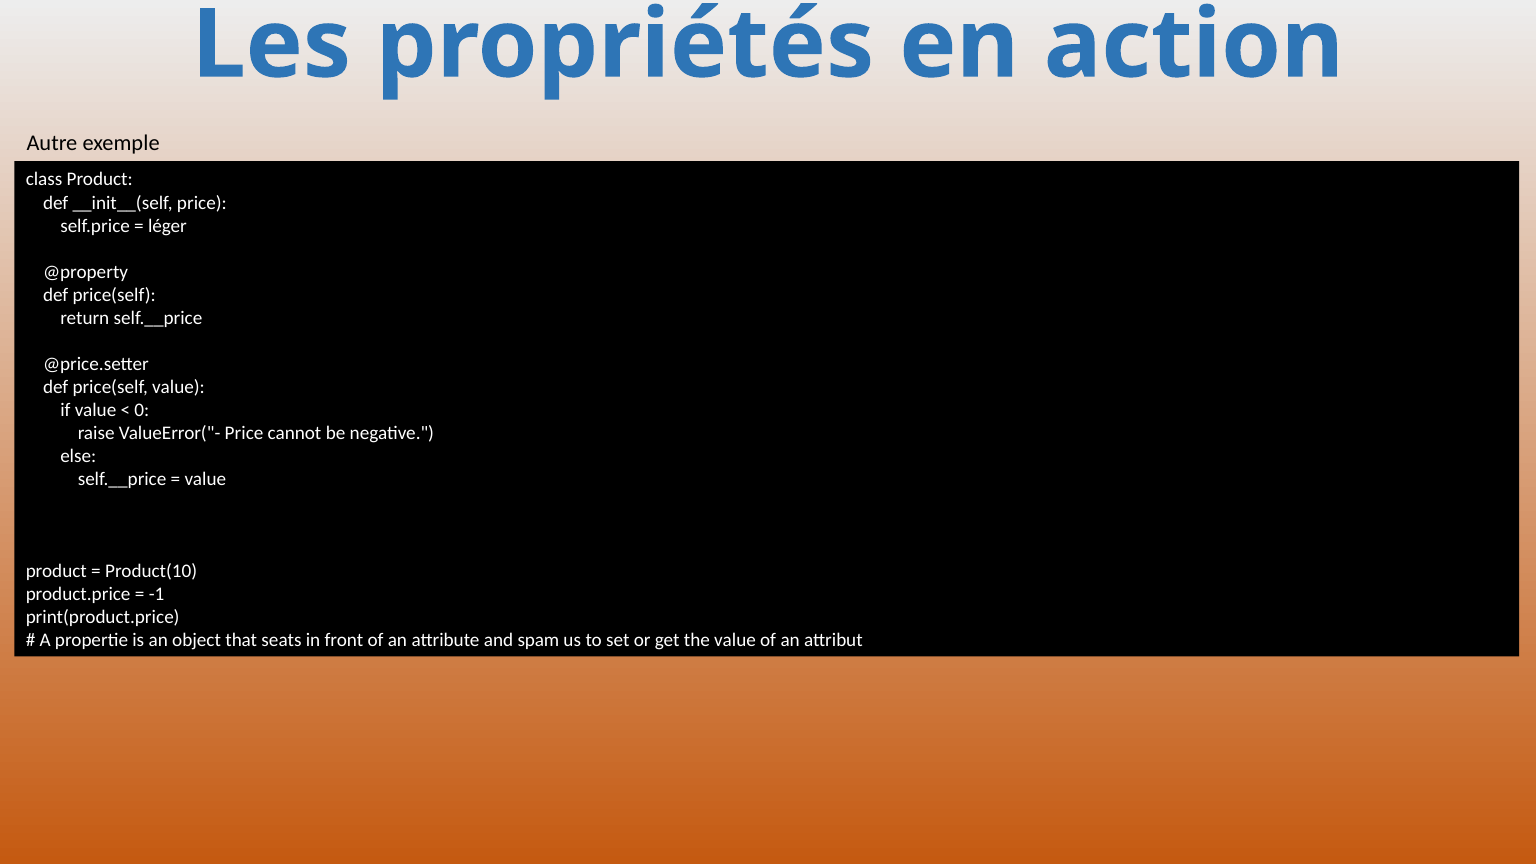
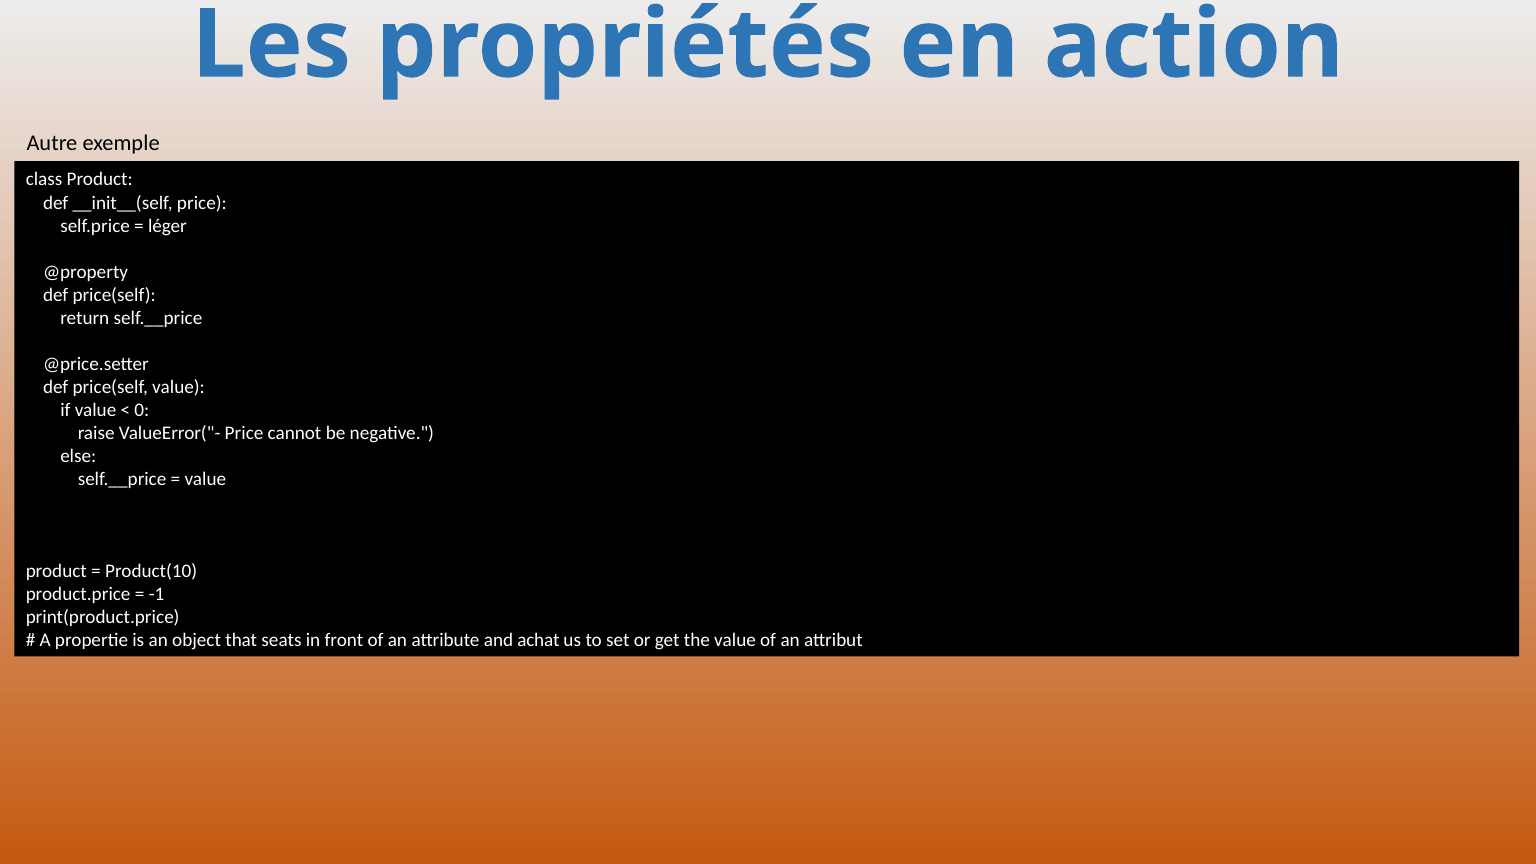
spam: spam -> achat (538, 640)
